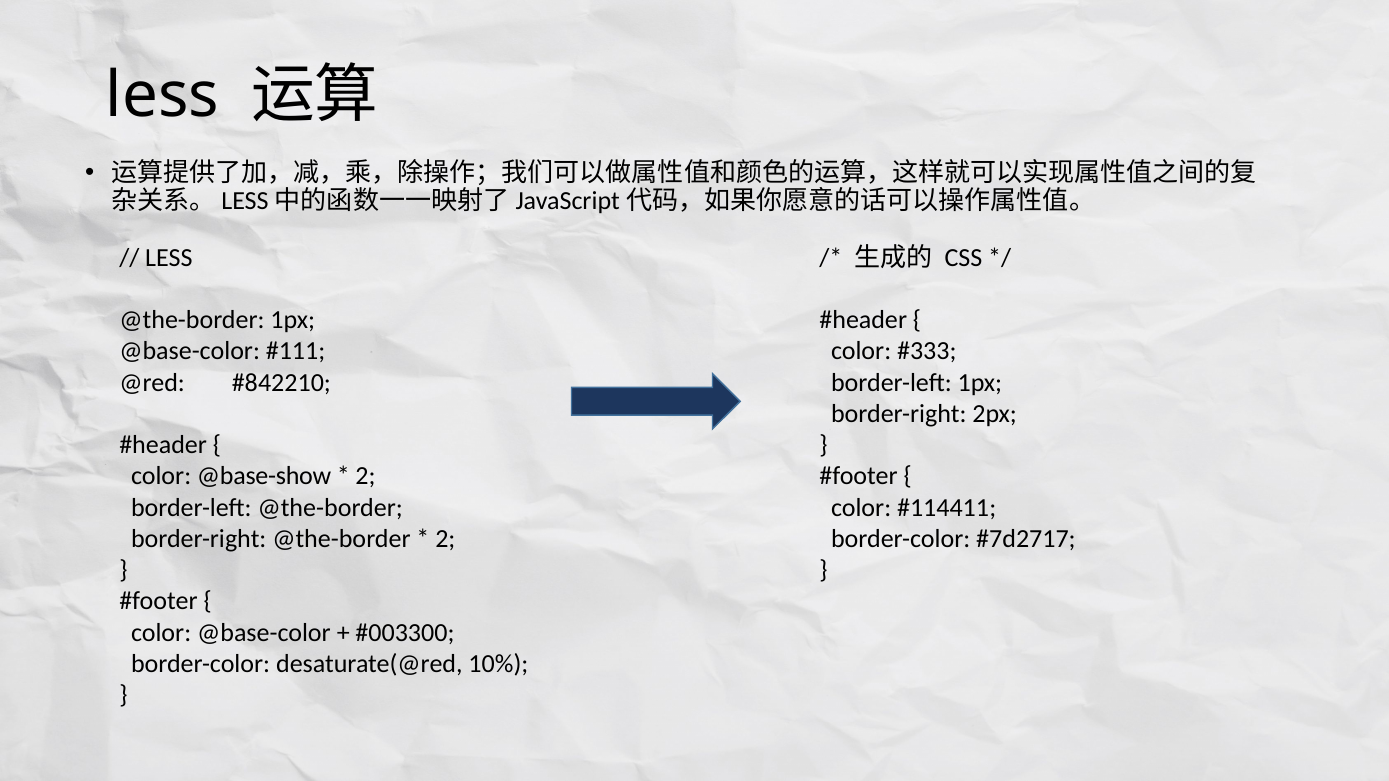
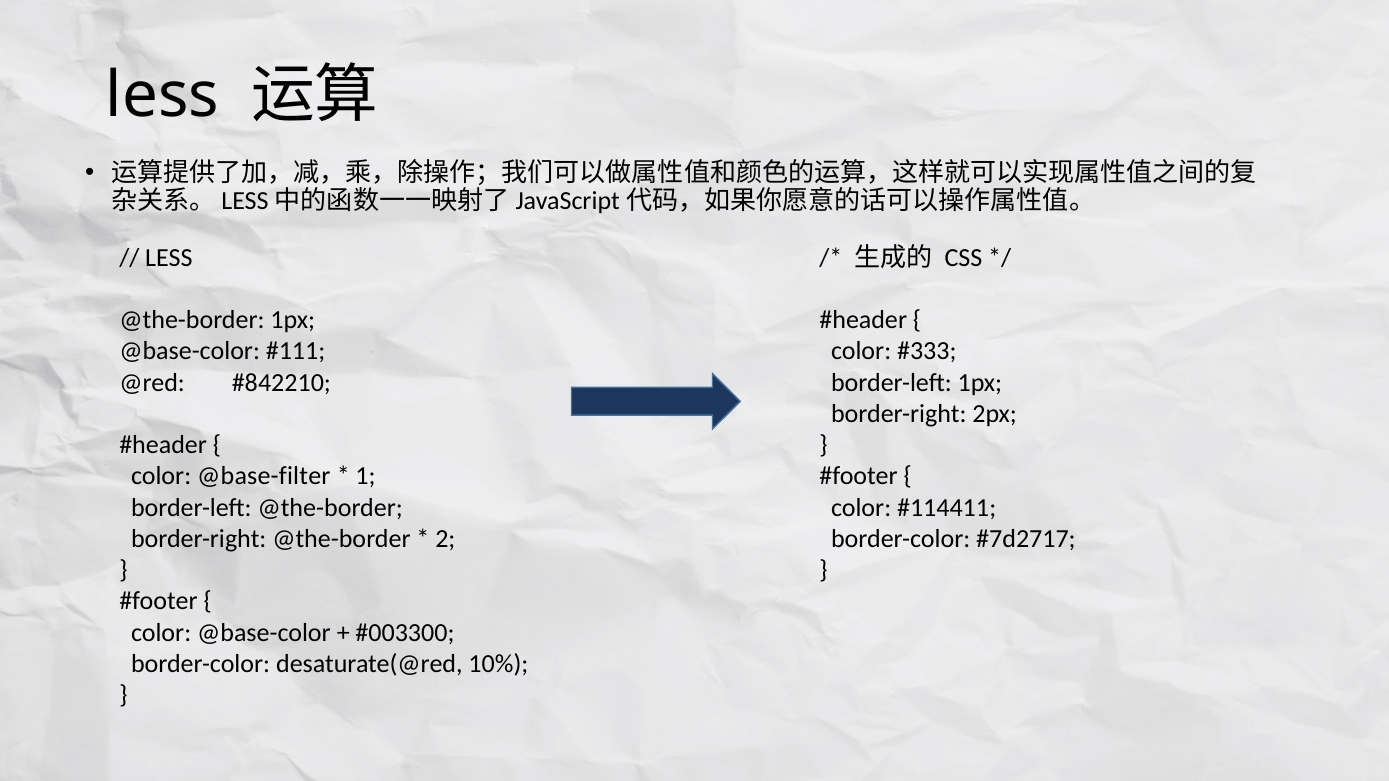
@base-show: @base-show -> @base-filter (264, 476)
2: 2 -> 1 (366, 476)
